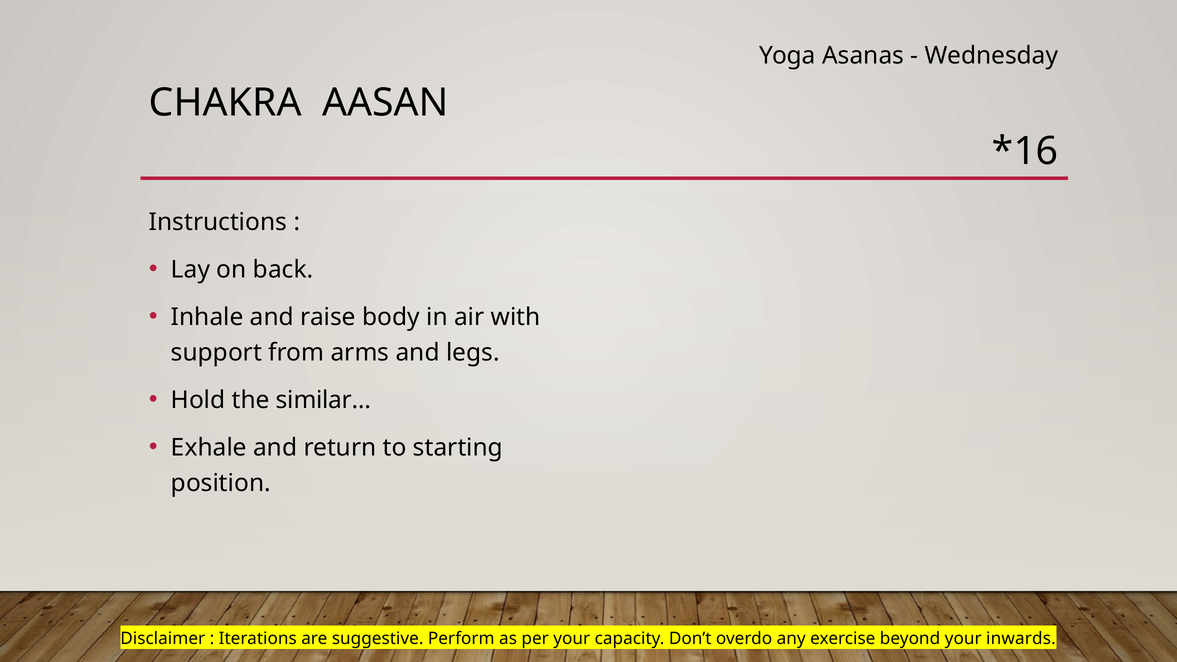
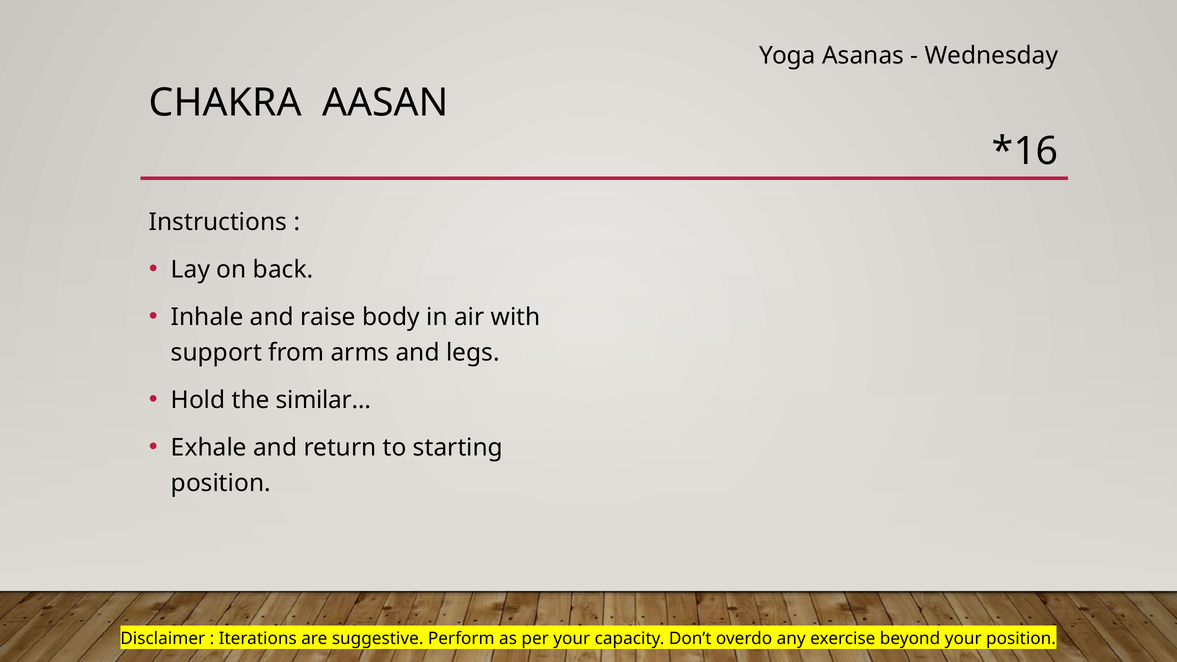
your inwards: inwards -> position (1021, 638)
